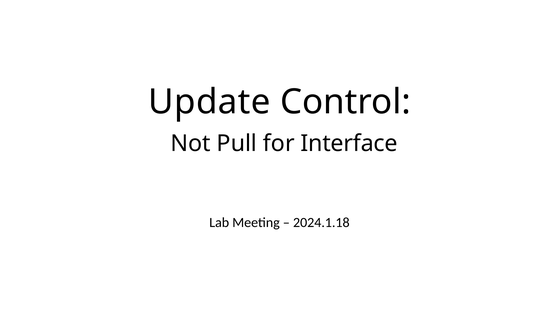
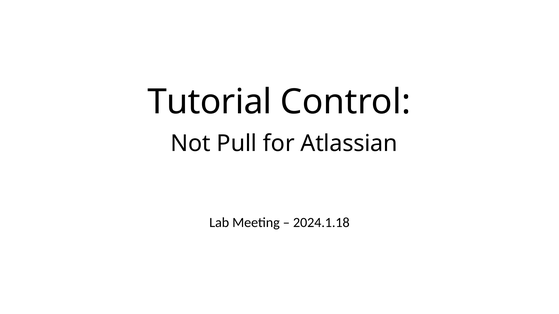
Update: Update -> Tutorial (210, 102)
Interface: Interface -> Atlassian (349, 144)
